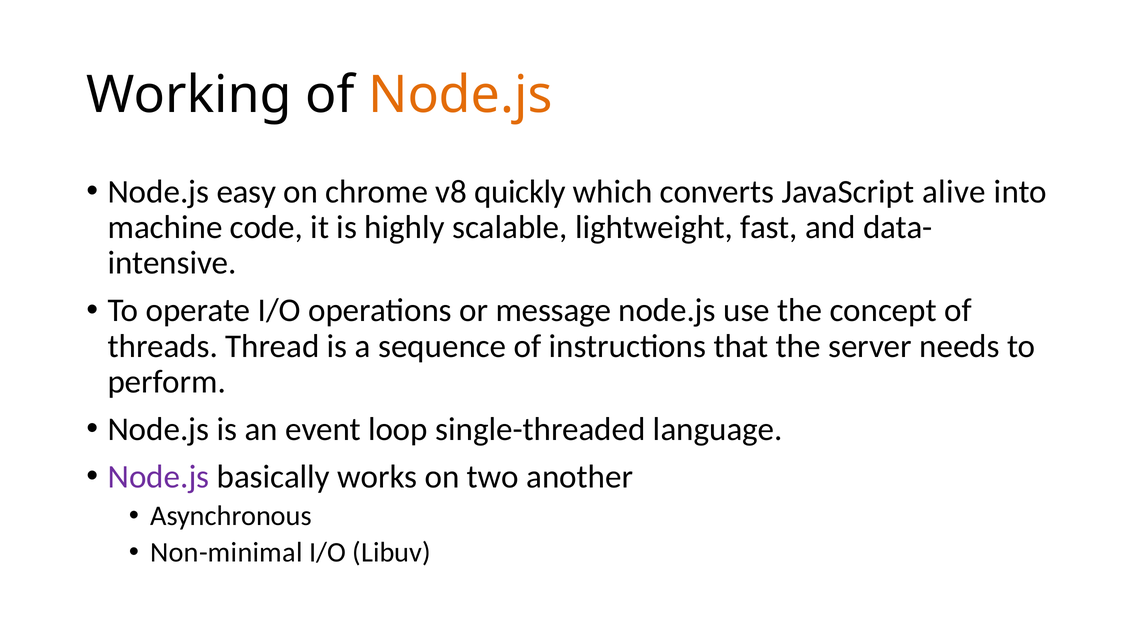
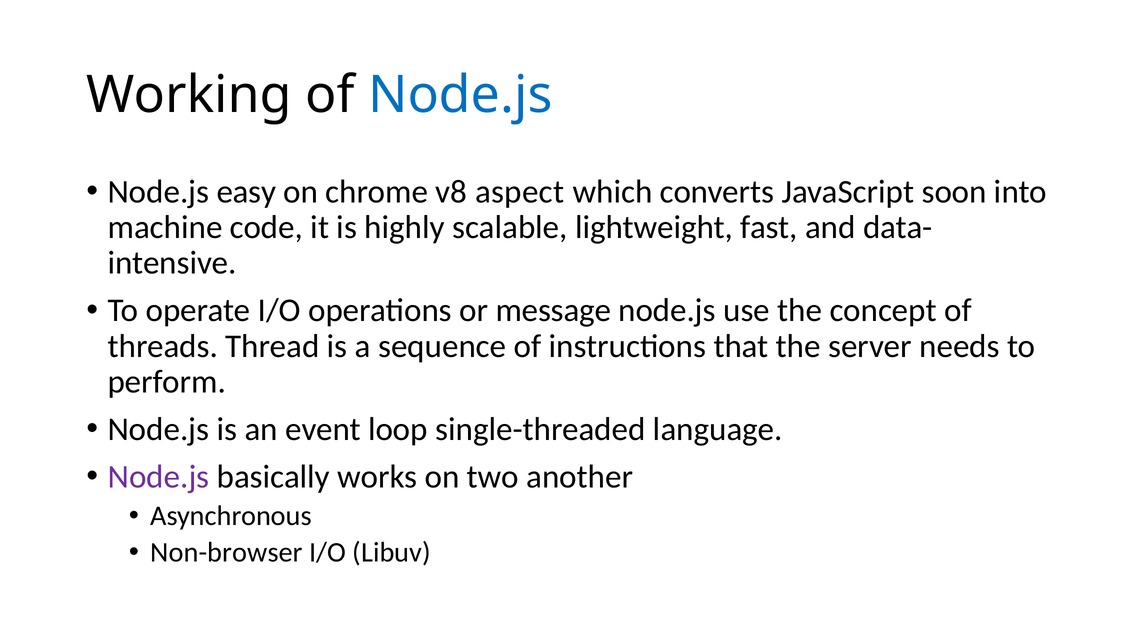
Node.js colour: orange -> blue (460, 95)
quickly: quickly -> aspect (520, 192)
alive: alive -> soon (954, 192)
Non-minimal: Non-minimal -> Non-browser (226, 552)
